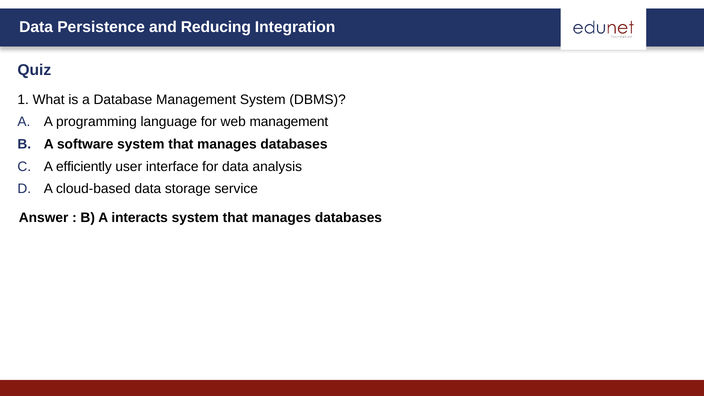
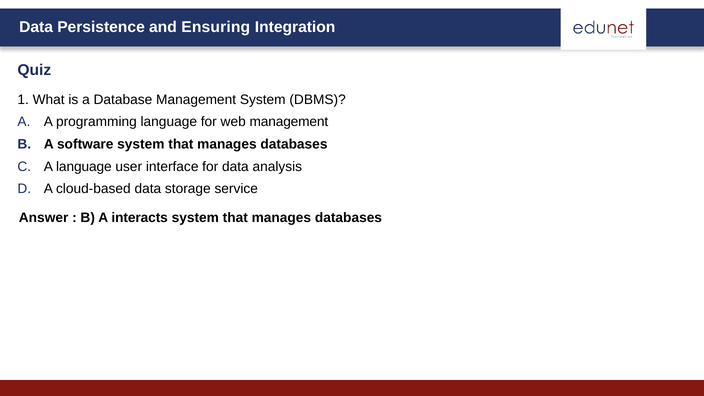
Reducing: Reducing -> Ensuring (216, 27)
A efficiently: efficiently -> language (84, 166)
